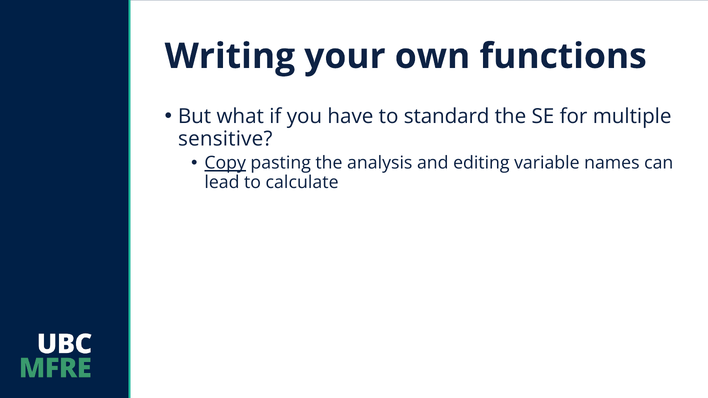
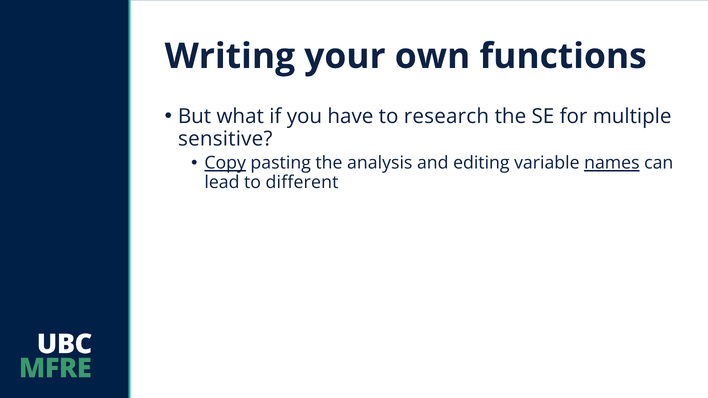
standard: standard -> research (446, 117)
names underline: none -> present (612, 163)
calculate: calculate -> different (302, 182)
